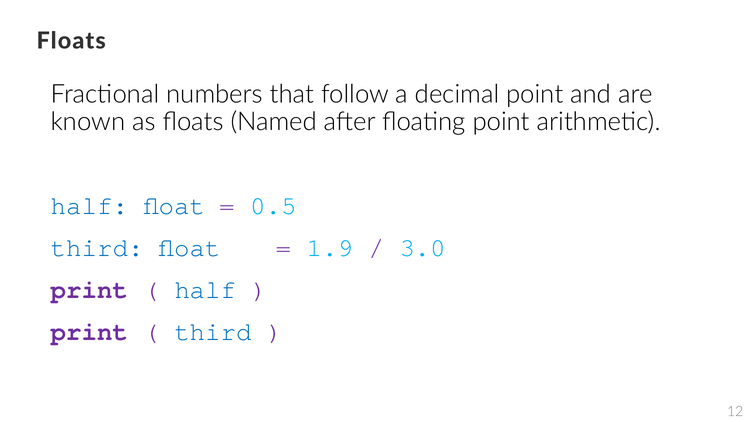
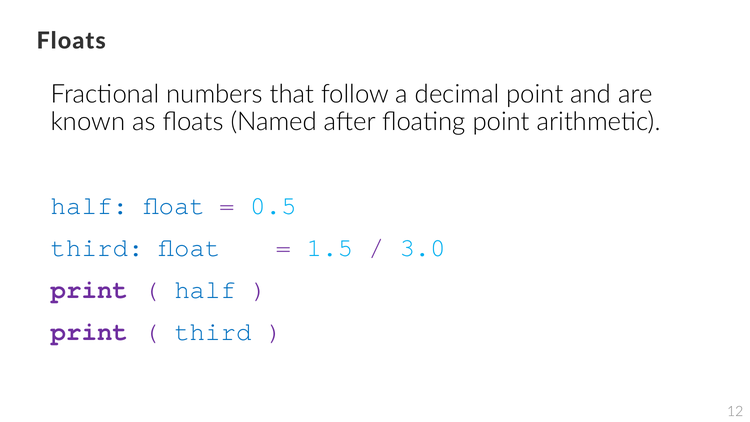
1.9: 1.9 -> 1.5 (330, 248)
